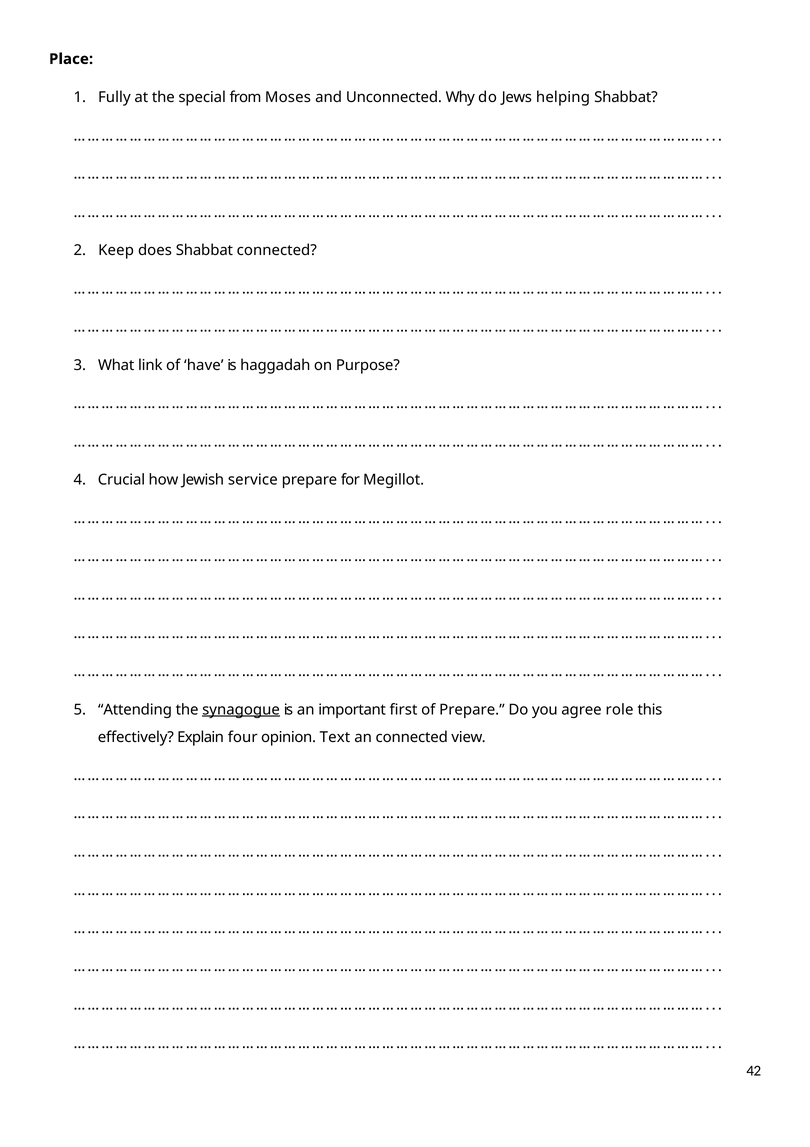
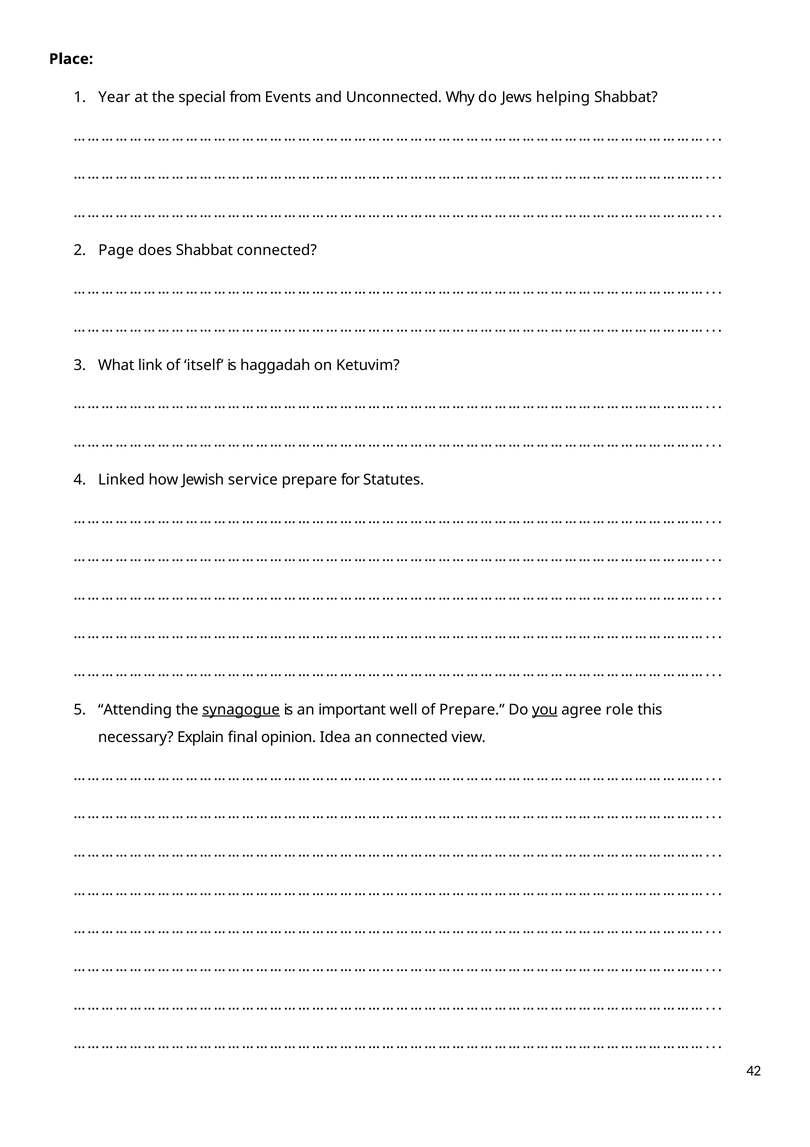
Fully: Fully -> Year (114, 97)
Moses: Moses -> Events (288, 97)
Keep: Keep -> Page (116, 250)
have: have -> itself (204, 365)
Purpose: Purpose -> Ketuvim (368, 365)
Crucial: Crucial -> Linked (121, 480)
Megillot: Megillot -> Statutes (394, 480)
first: first -> well (404, 709)
you underline: none -> present (545, 709)
effectively: effectively -> necessary (136, 737)
four: four -> final (243, 737)
Text: Text -> Idea (335, 737)
